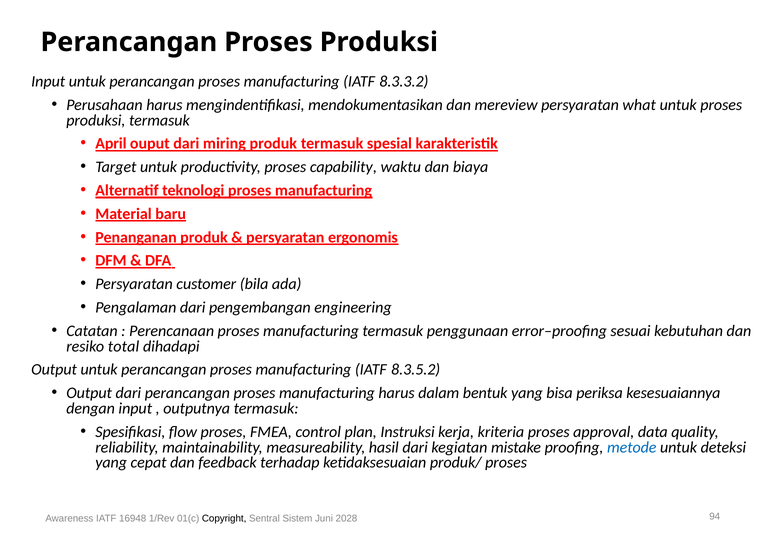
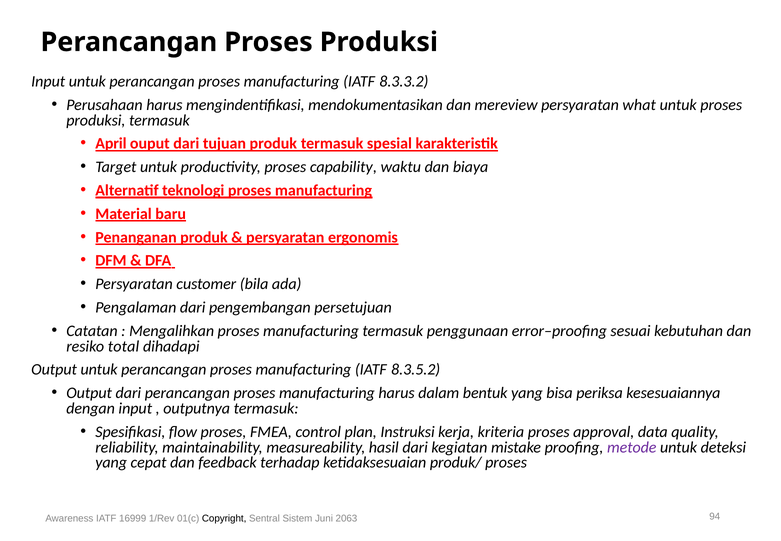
miring: miring -> tujuan (224, 144)
engineering: engineering -> persetujuan (353, 307)
Perencanaan: Perencanaan -> Mengalihkan (172, 331)
metode colour: blue -> purple (632, 447)
16948: 16948 -> 16999 (133, 518)
2028: 2028 -> 2063 (346, 518)
